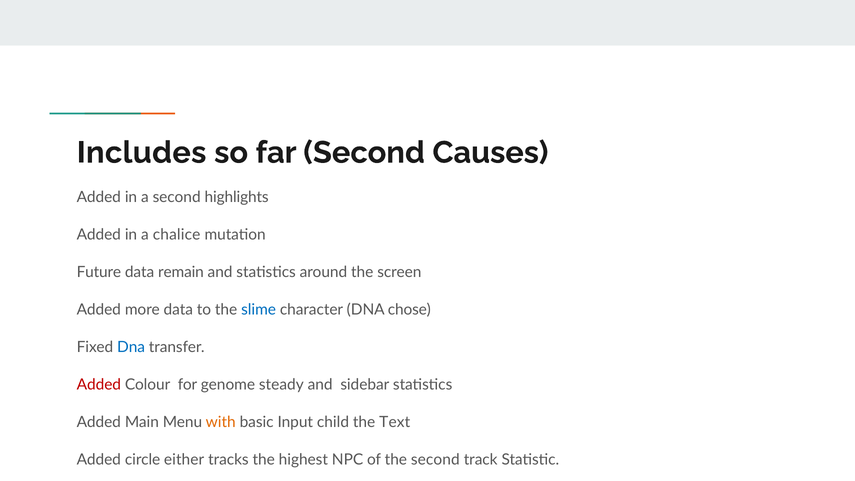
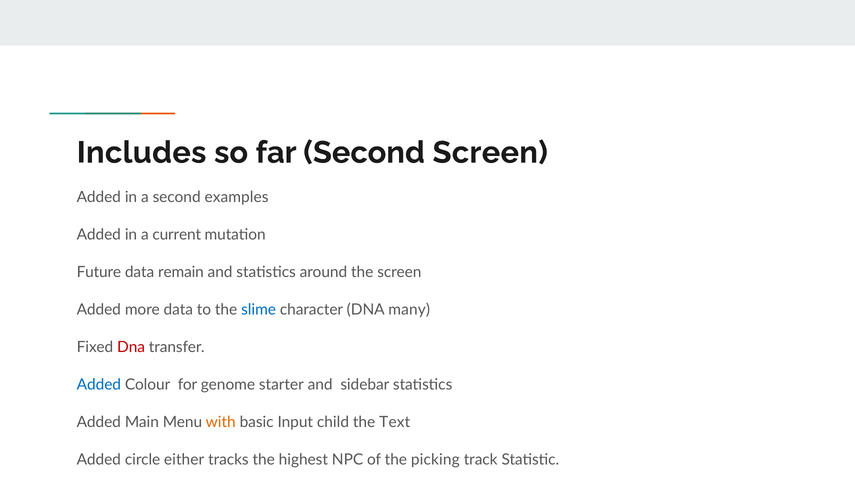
Second Causes: Causes -> Screen (490, 153)
highlights: highlights -> examples (237, 197)
chalice: chalice -> current (177, 235)
chose: chose -> many (409, 310)
Dna colour: blue -> red (131, 347)
Added colour: red -> blue (99, 385)
steady: steady -> starter (281, 385)
the second: second -> picking (435, 460)
